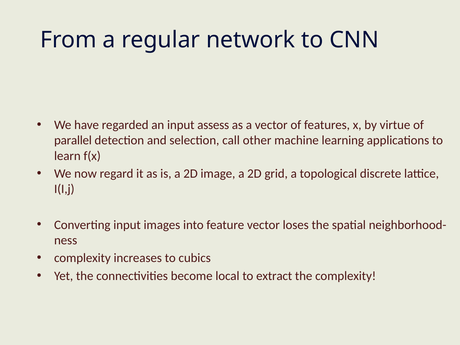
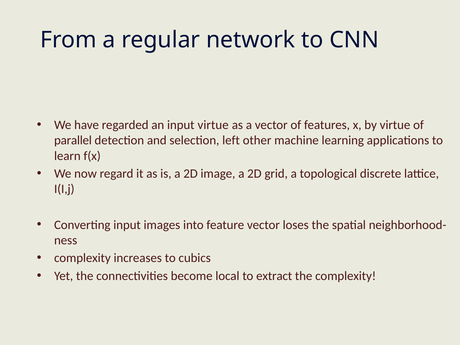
input assess: assess -> virtue (213, 125)
call: call -> left (231, 140)
